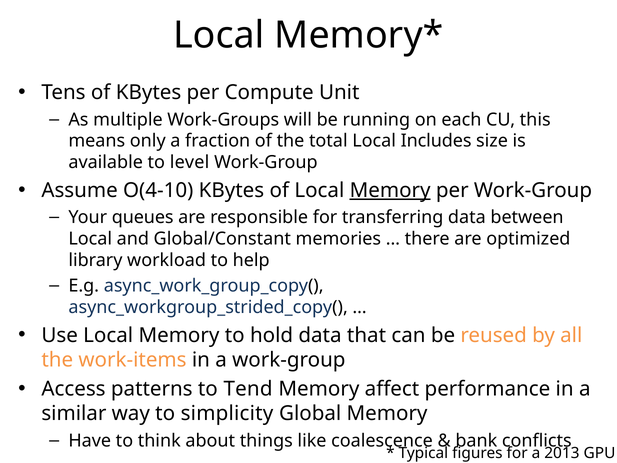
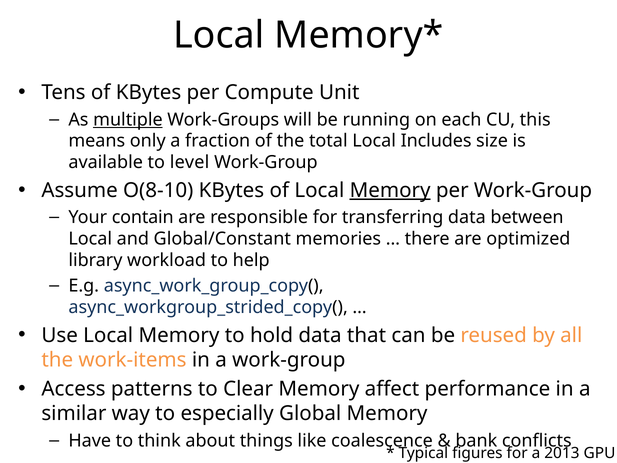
multiple underline: none -> present (128, 120)
O(4-10: O(4-10 -> O(8-10 (158, 190)
queues: queues -> contain (143, 217)
Tend: Tend -> Clear (248, 389)
simplicity: simplicity -> especially (227, 413)
